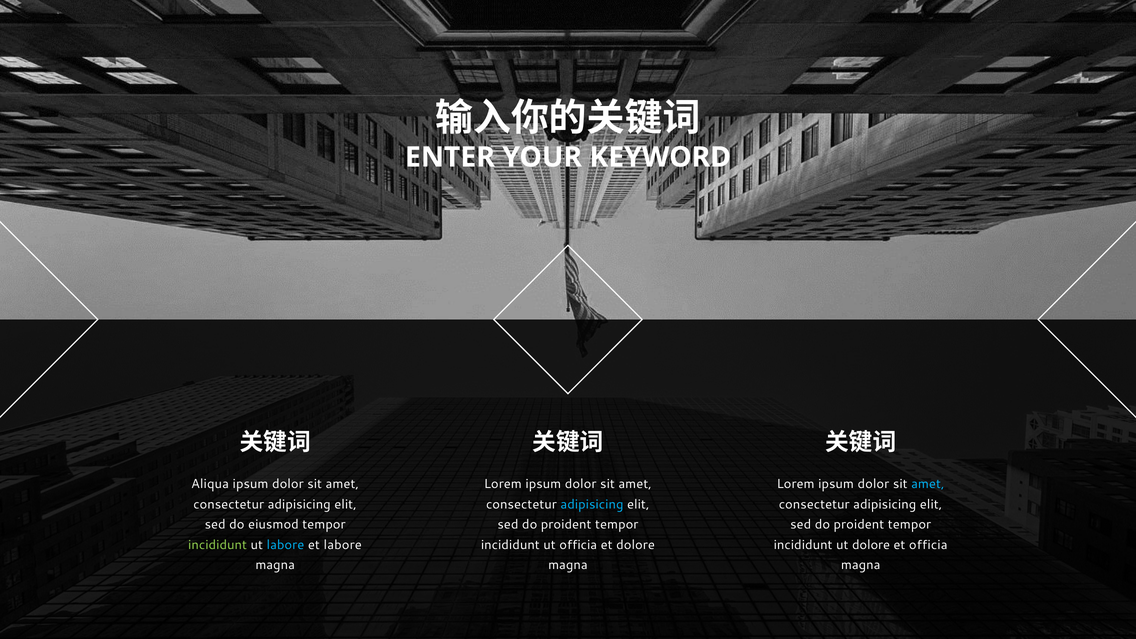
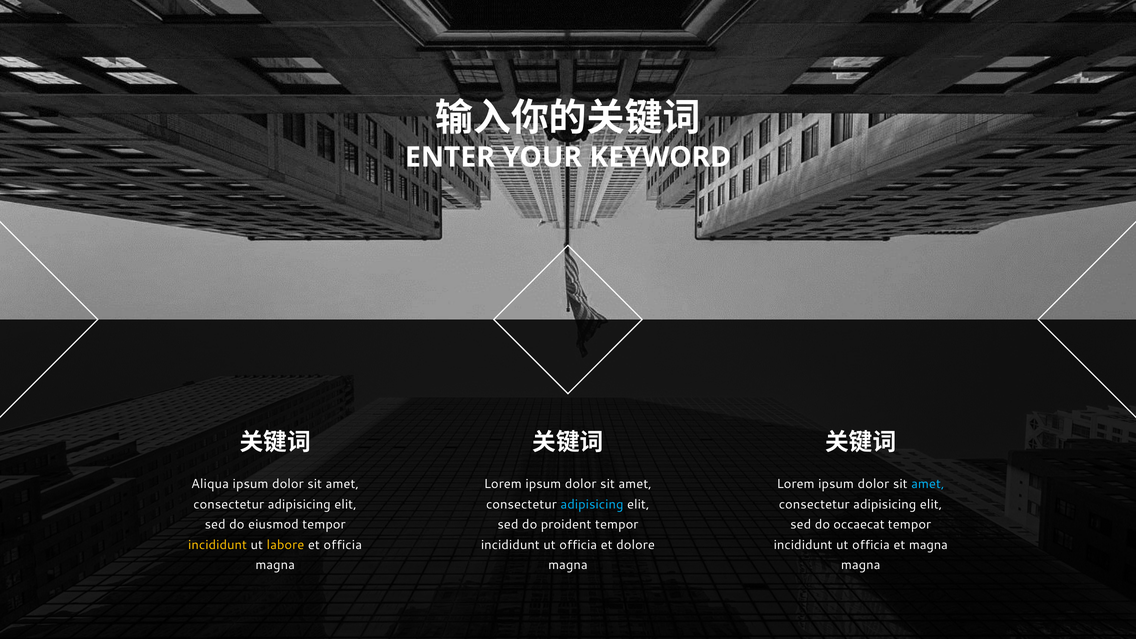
proident: proident -> occaecat (859, 525)
incididunt colour: light green -> yellow (218, 545)
labore colour: light blue -> yellow (285, 545)
et labore: labore -> officia (343, 545)
dolore: dolore -> officia (871, 545)
et officia: officia -> magna (928, 545)
